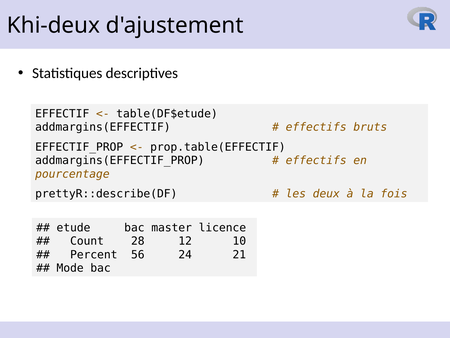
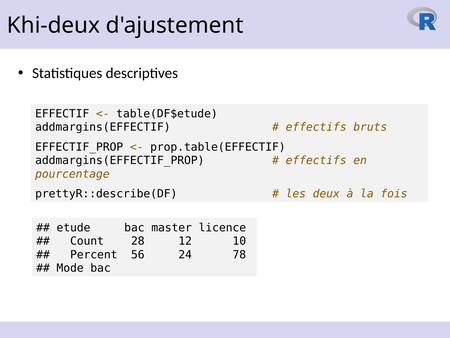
21: 21 -> 78 (239, 254)
